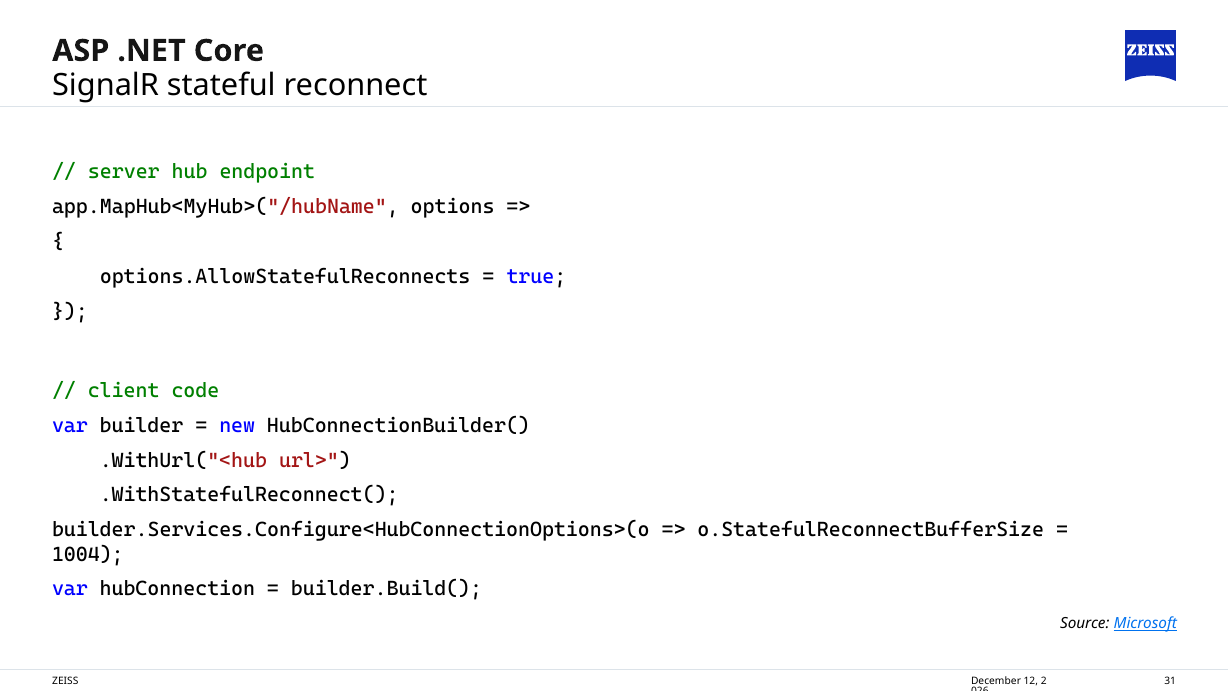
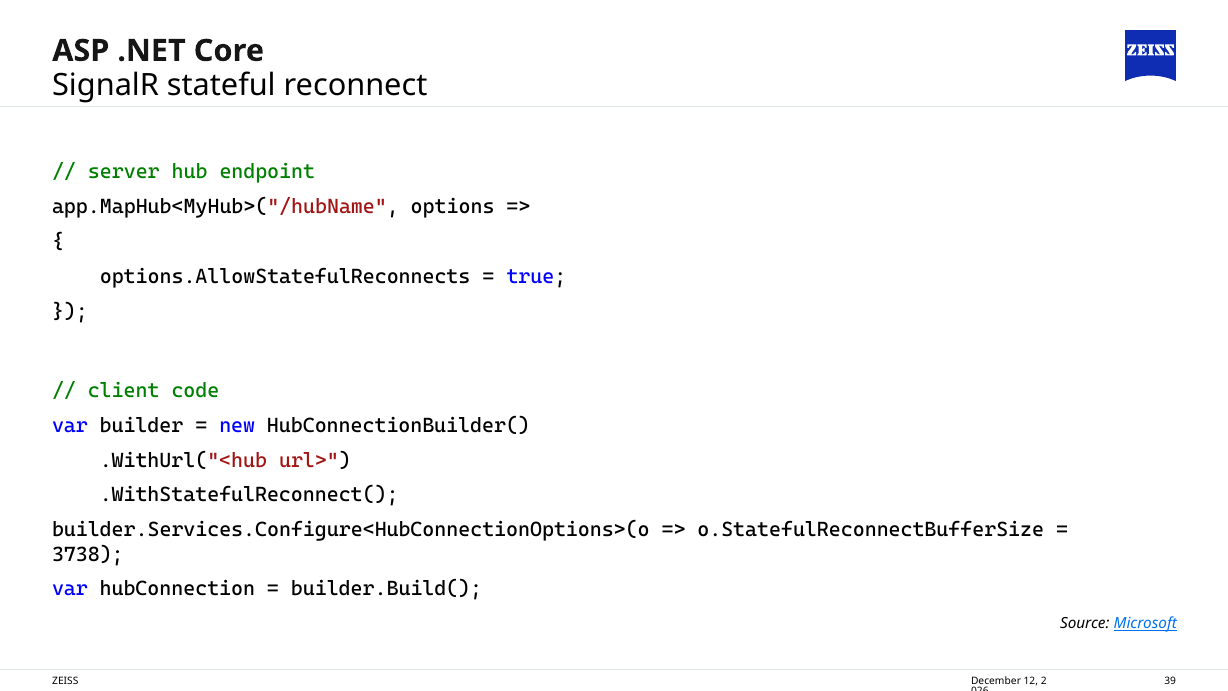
1004: 1004 -> 3738 (88, 554)
31: 31 -> 39 (1170, 680)
